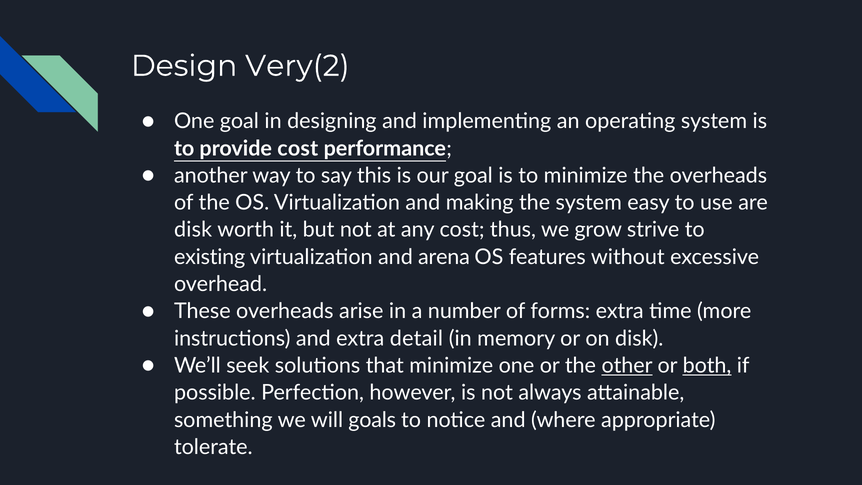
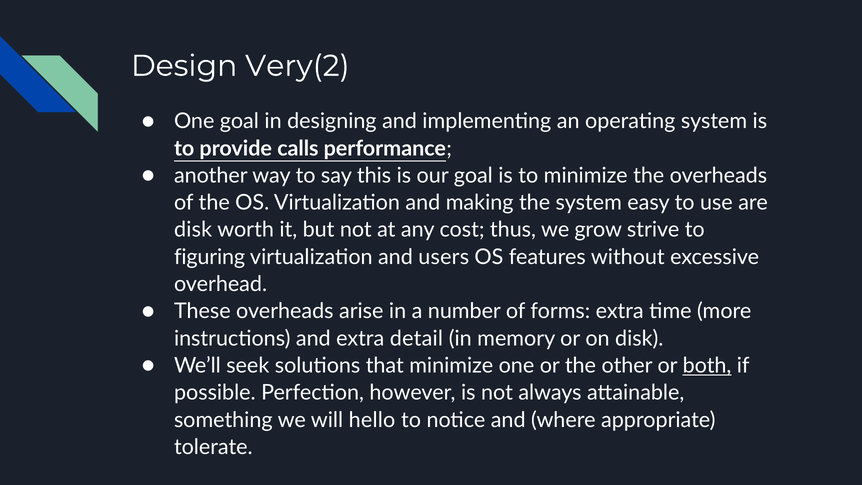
provide cost: cost -> calls (298, 148)
existing: existing -> figuring (210, 257)
arena: arena -> users (444, 257)
other underline: present -> none (627, 366)
goals: goals -> hello (372, 420)
